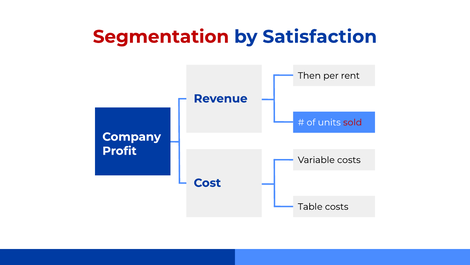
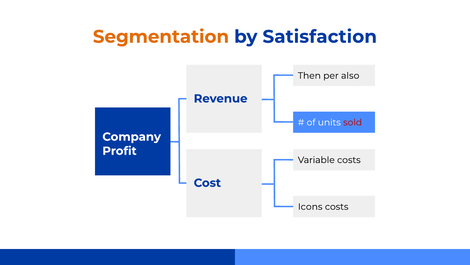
Segmentation colour: red -> orange (161, 37)
rent: rent -> also (350, 75)
Table: Table -> Icons (310, 206)
